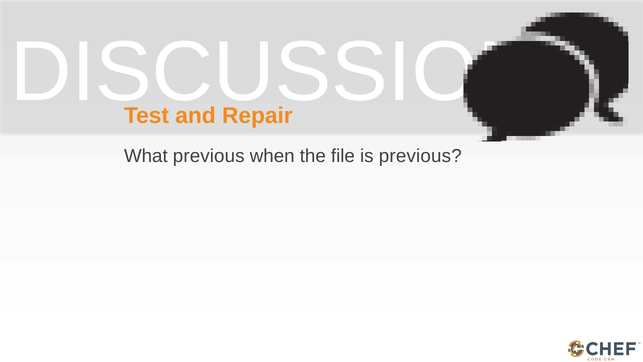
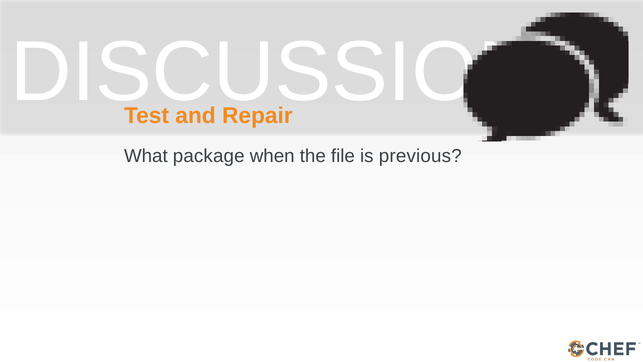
What previous: previous -> package (209, 156)
